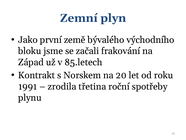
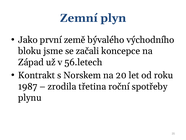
frakování: frakování -> koncepce (121, 51)
85.letech: 85.letech -> 56.letech (83, 62)
1991: 1991 -> 1987 (28, 86)
